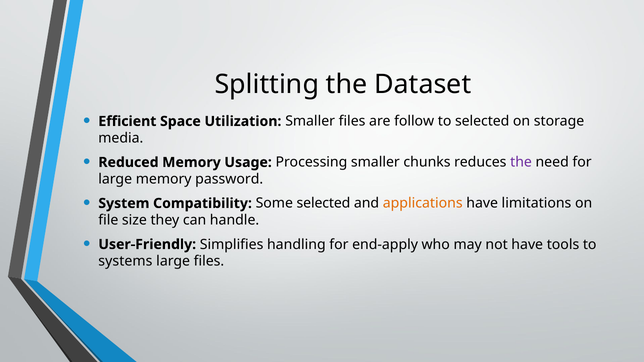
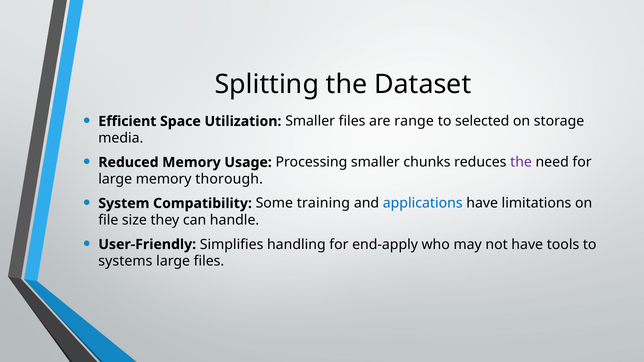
follow: follow -> range (414, 121)
password: password -> thorough (229, 179)
Some selected: selected -> training (323, 203)
applications colour: orange -> blue (423, 203)
